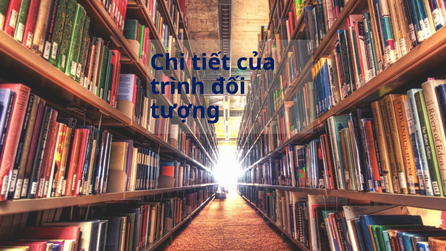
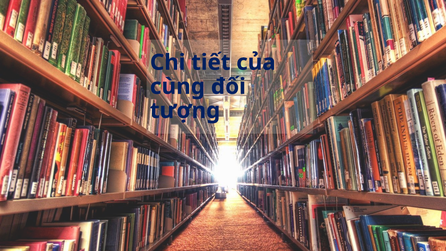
trình: trình -> cùng (177, 86)
